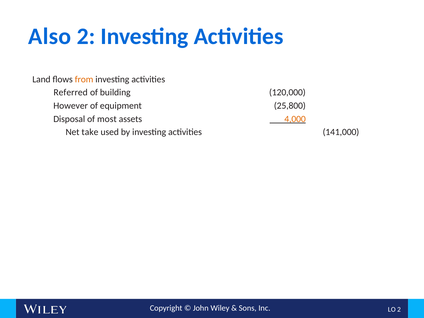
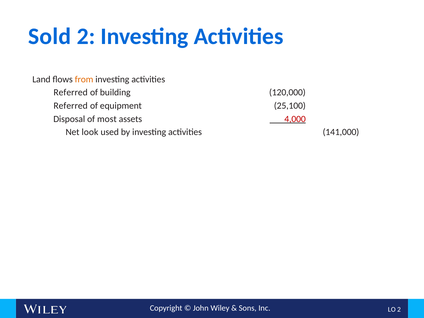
Also: Also -> Sold (50, 36)
However: However -> Referred (71, 106)
25,800: 25,800 -> 25,100 (290, 106)
4,000 colour: orange -> red (295, 119)
take: take -> look (90, 132)
